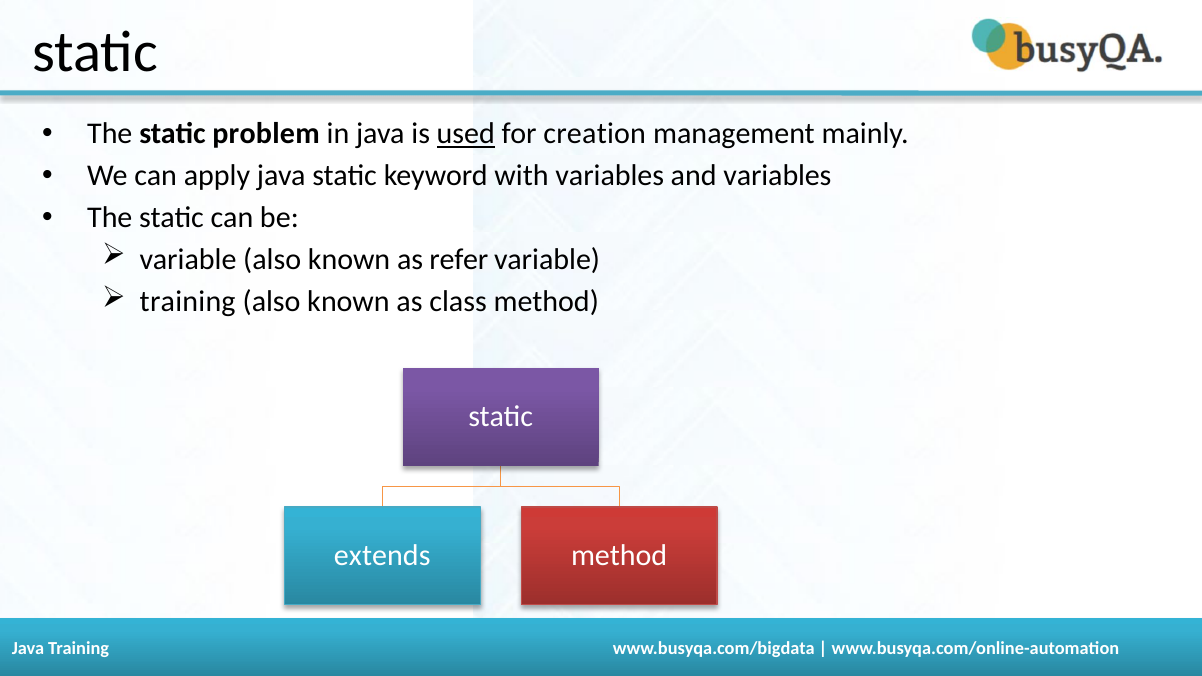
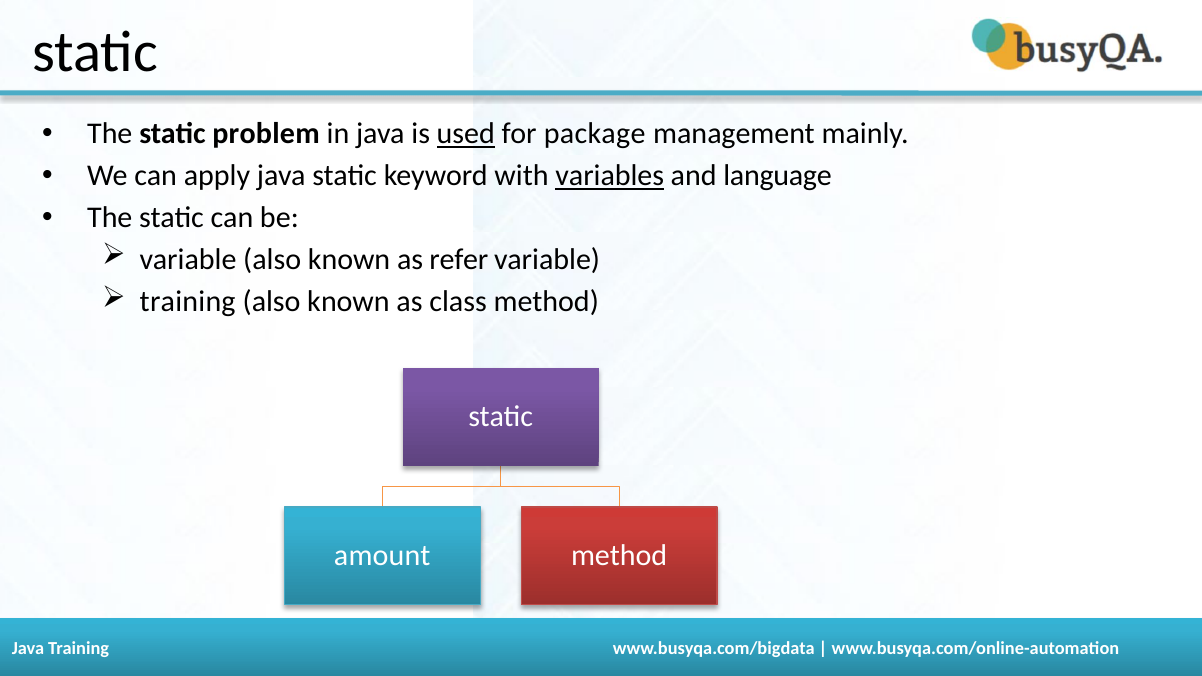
creation: creation -> package (595, 134)
variables underline: none -> present (610, 176)
and variables: variables -> language (778, 176)
extends: extends -> amount (382, 556)
